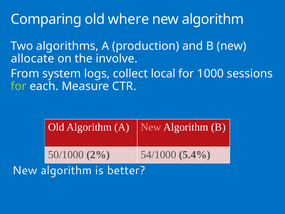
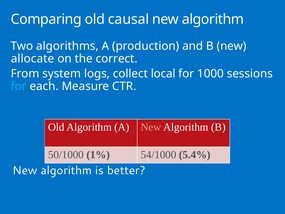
where: where -> causal (129, 19)
involve: involve -> correct (117, 59)
for colour: light green -> light blue (19, 86)
2%: 2% -> 1% (98, 154)
